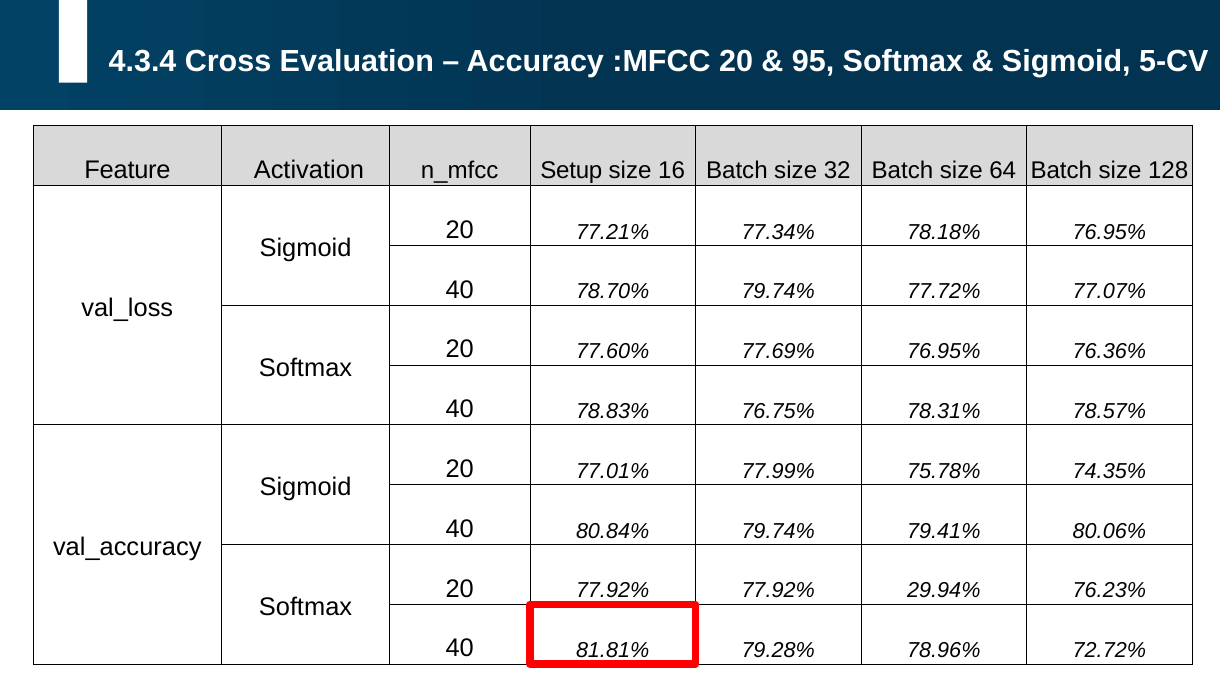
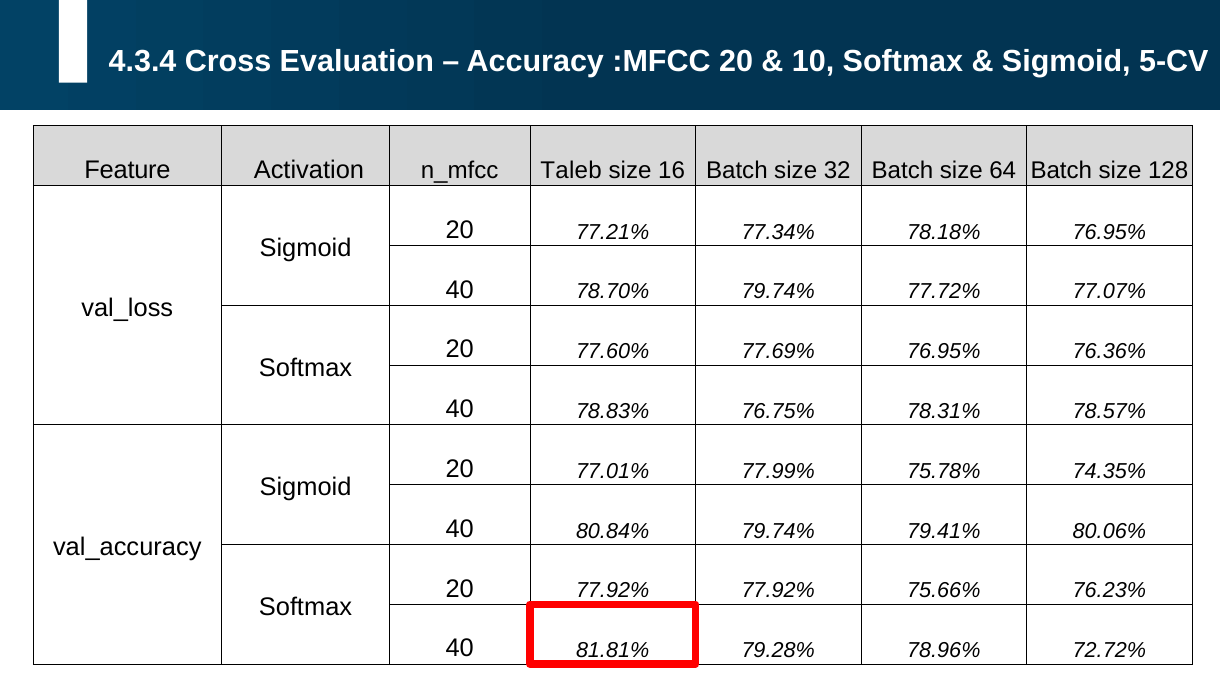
95: 95 -> 10 (813, 62)
Setup: Setup -> Taleb (571, 171)
29.94%: 29.94% -> 75.66% (944, 591)
